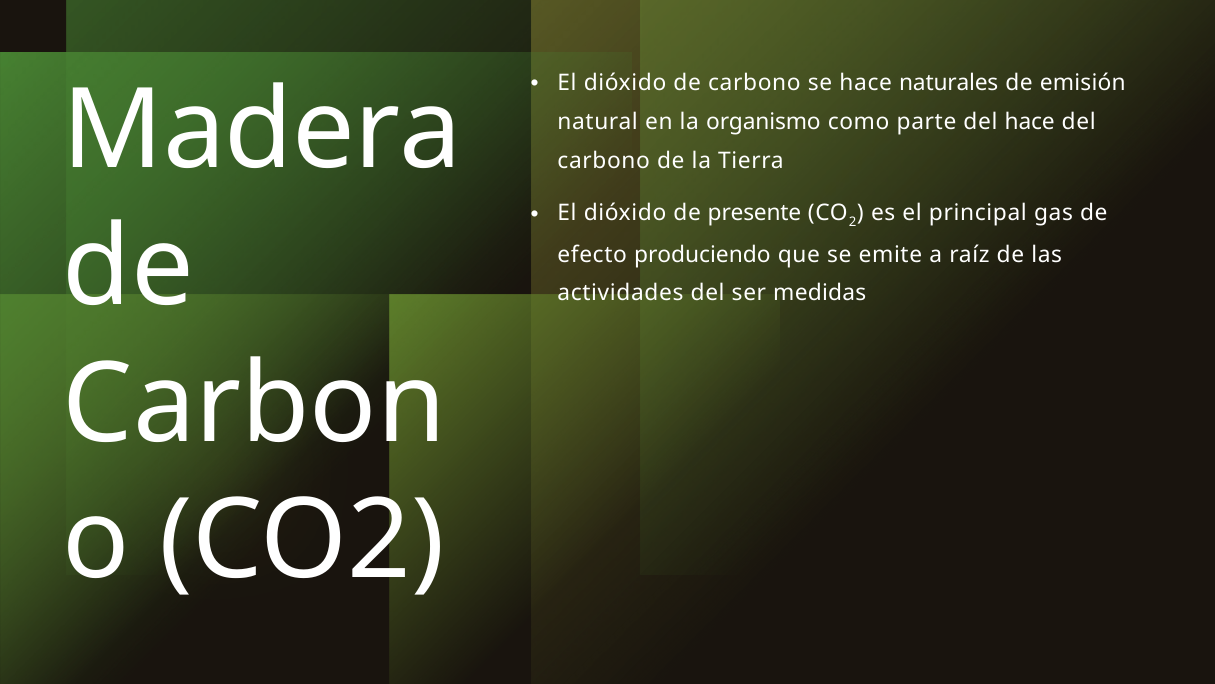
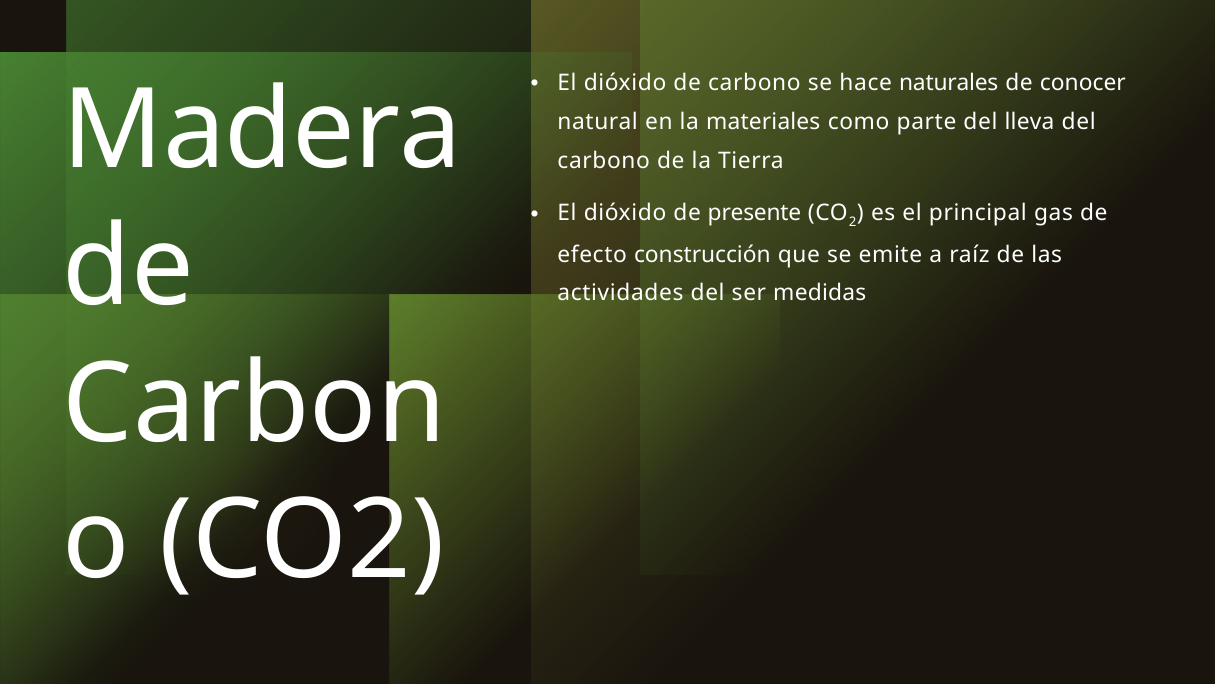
emisión: emisión -> conocer (1083, 83)
organismo: organismo -> materiales (763, 122)
del hace: hace -> lleva (1029, 122)
produciendo: produciendo -> construcción (702, 254)
